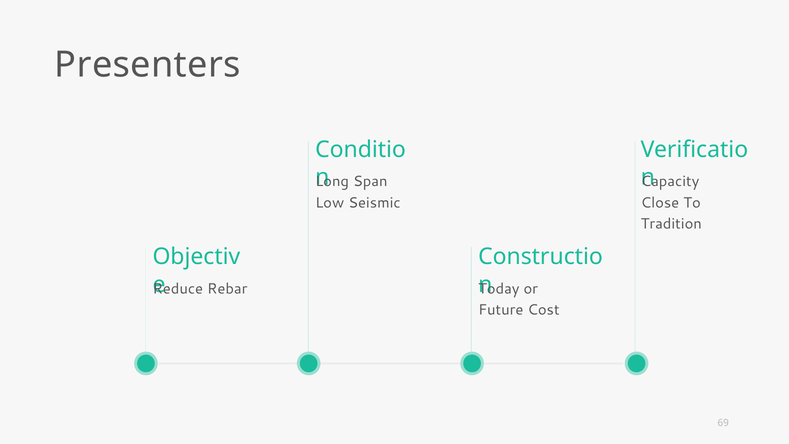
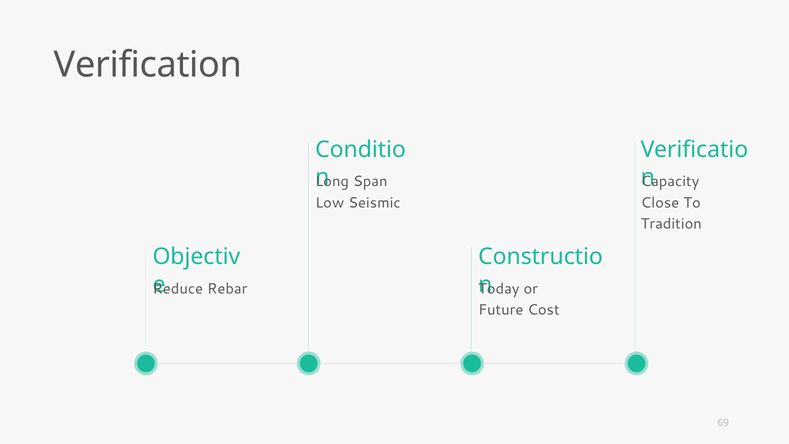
Presenters: Presenters -> Verification (148, 65)
